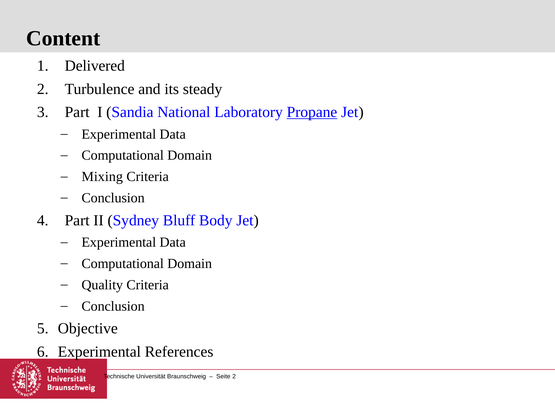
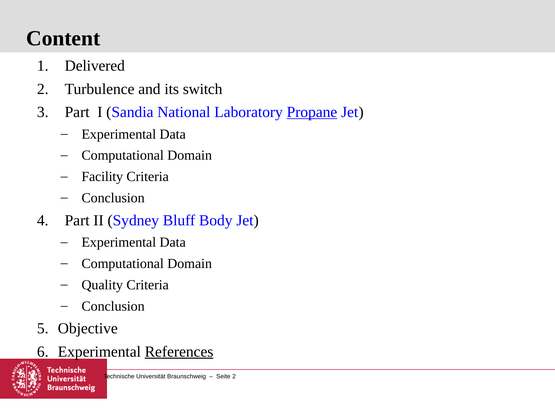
steady: steady -> switch (203, 89)
Mixing: Mixing -> Facility (102, 177)
References underline: none -> present (179, 352)
